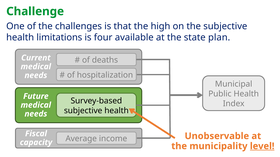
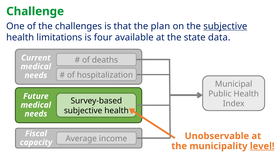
high: high -> plan (160, 26)
subjective underline: none -> present (225, 26)
plan: plan -> data (219, 37)
